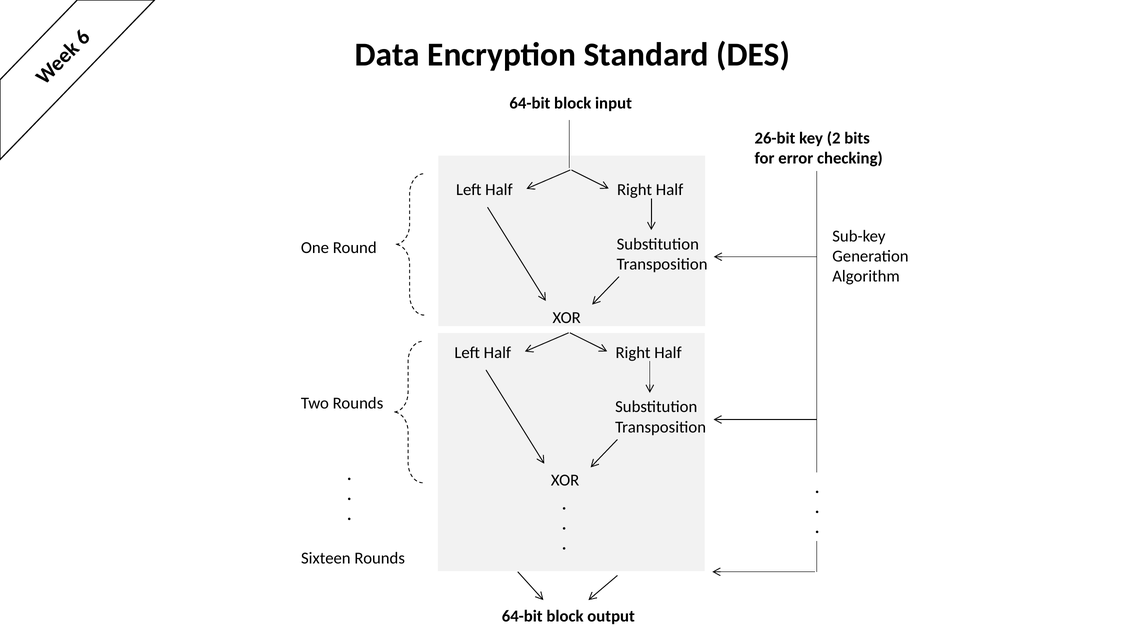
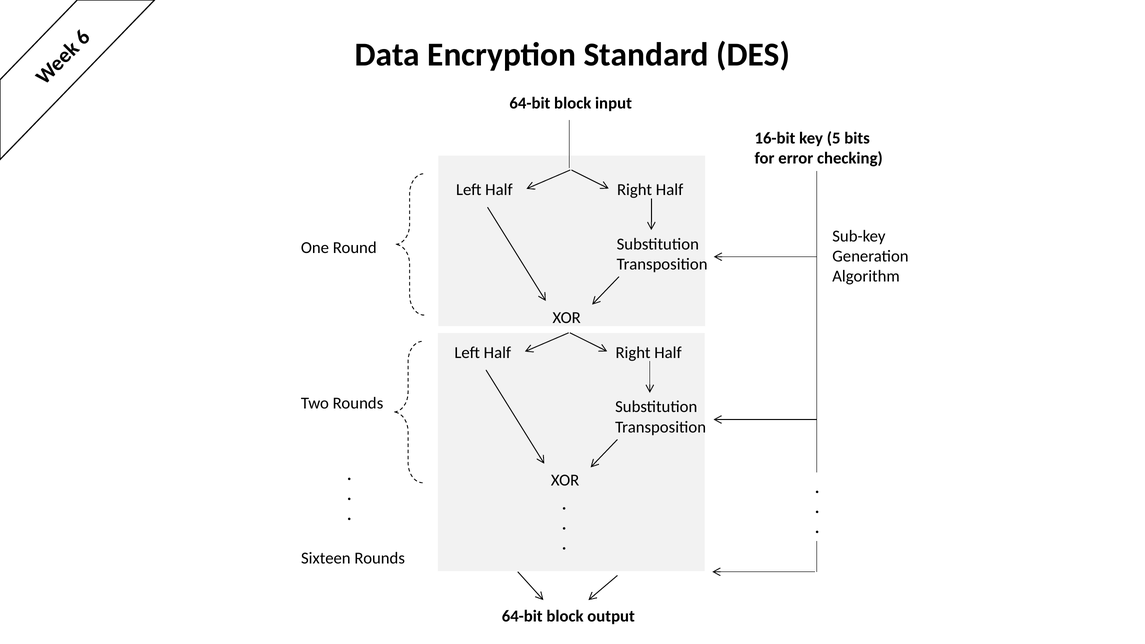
26-bit: 26-bit -> 16-bit (775, 138)
2: 2 -> 5 (834, 138)
